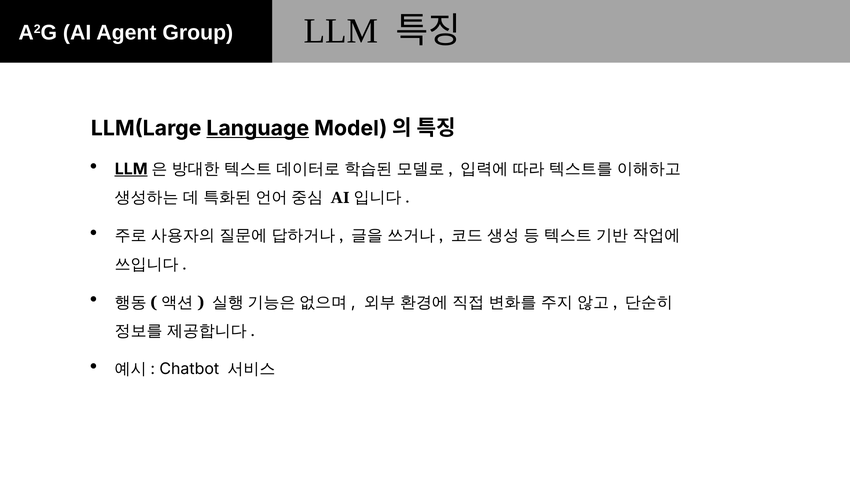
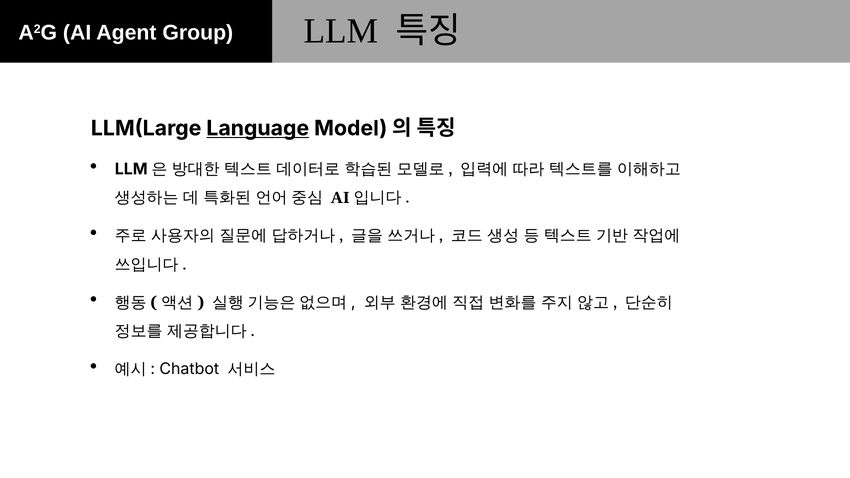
LLM underline: present -> none (131, 169)
